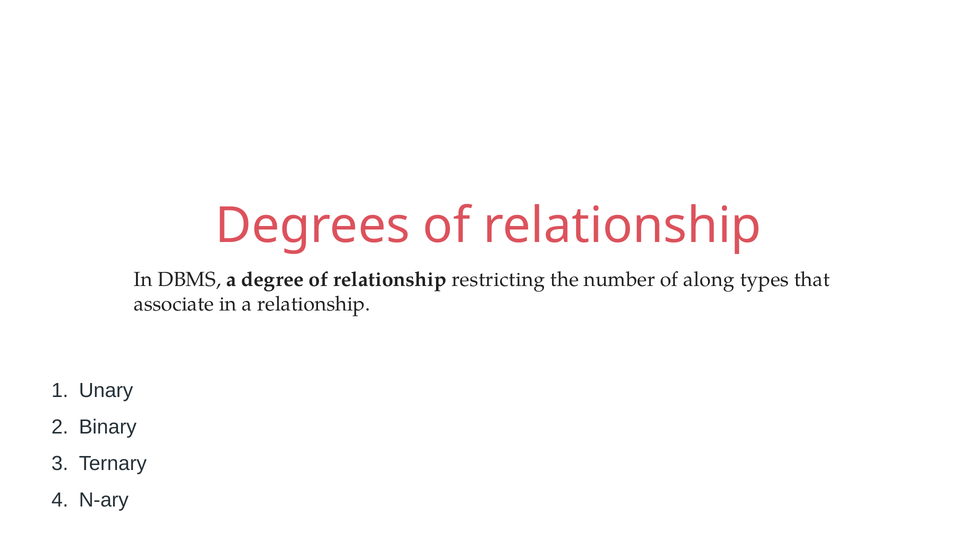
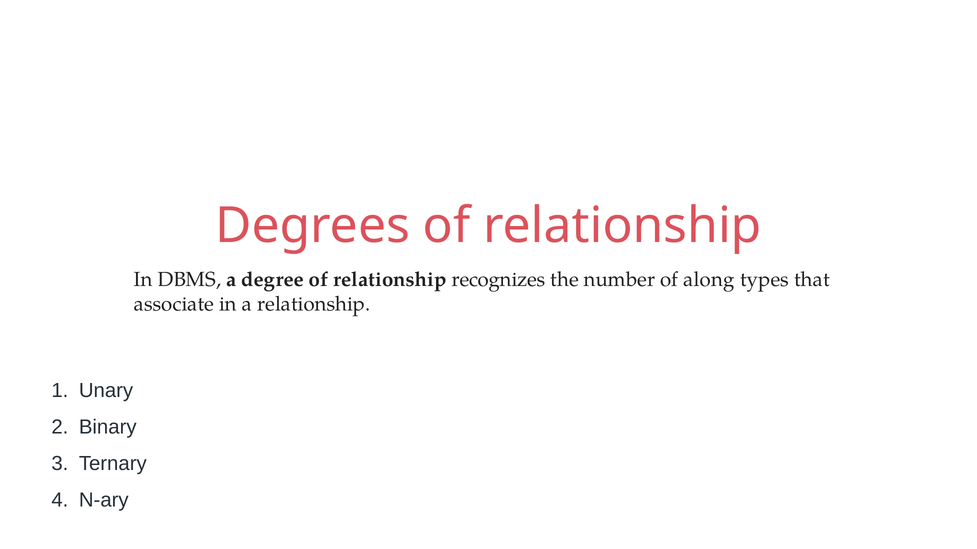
restricting: restricting -> recognizes (499, 280)
